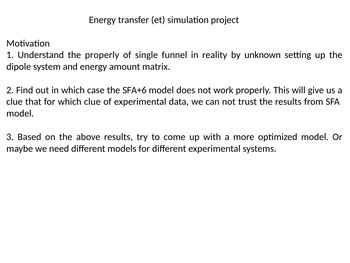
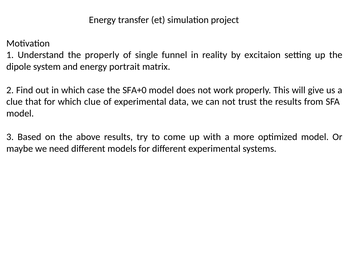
unknown: unknown -> excitaion (263, 55)
amount: amount -> portrait (125, 67)
SFA+6: SFA+6 -> SFA+0 (135, 90)
